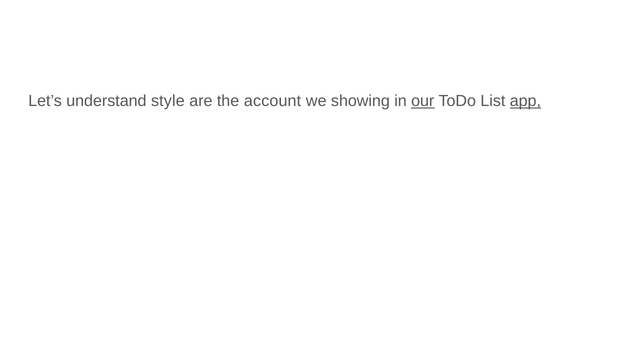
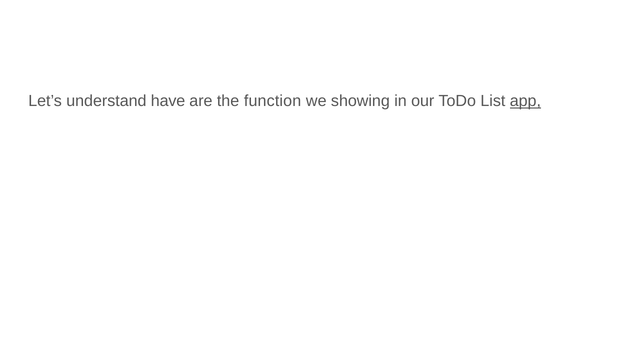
style: style -> have (168, 101)
account: account -> function (273, 101)
our underline: present -> none (423, 101)
